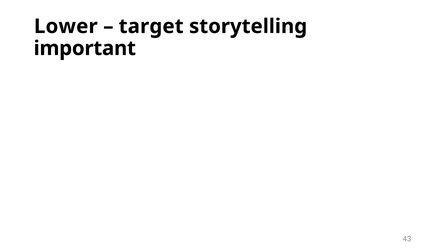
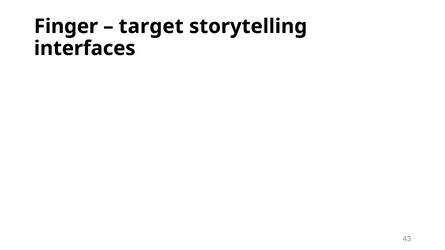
Lower: Lower -> Finger (66, 26)
important: important -> interfaces (85, 48)
